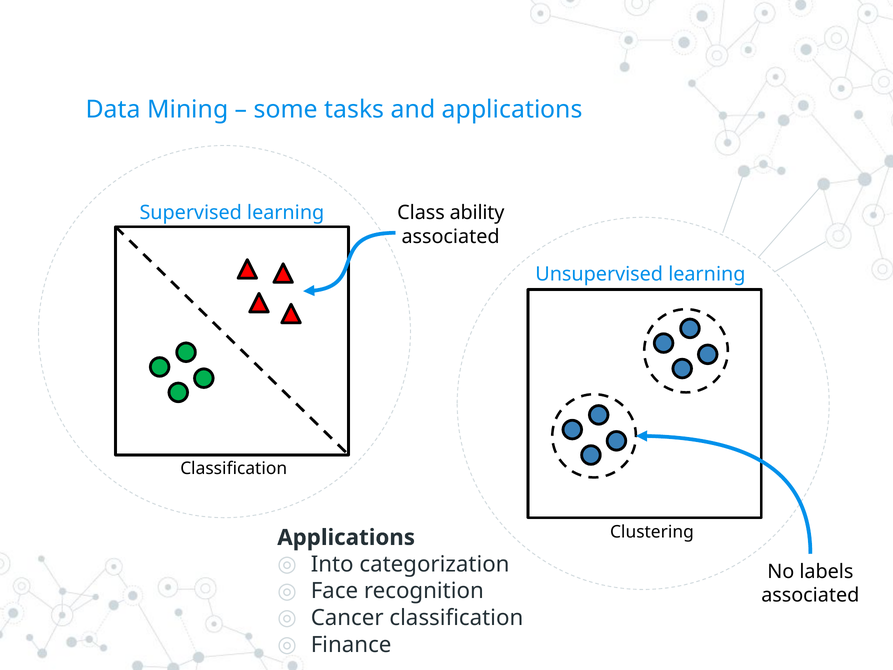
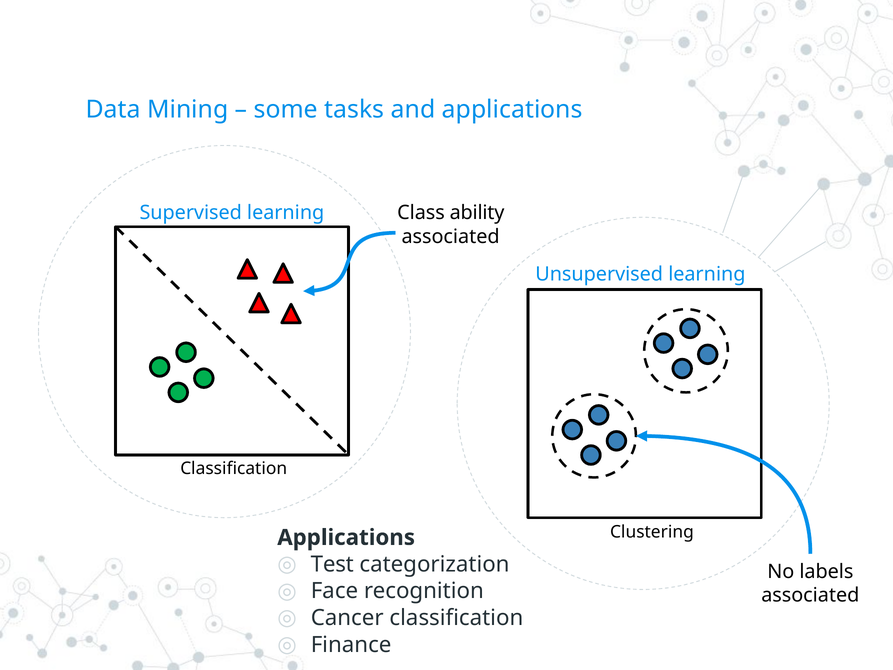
Into: Into -> Test (332, 564)
